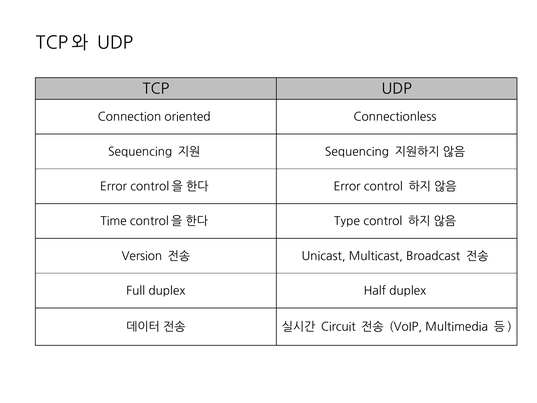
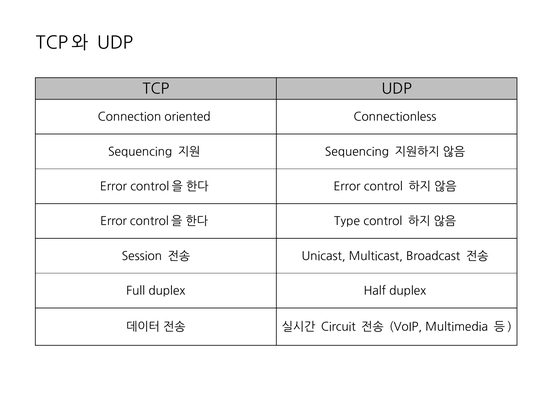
Time: Time -> Error (114, 221)
Version: Version -> Session (142, 256)
